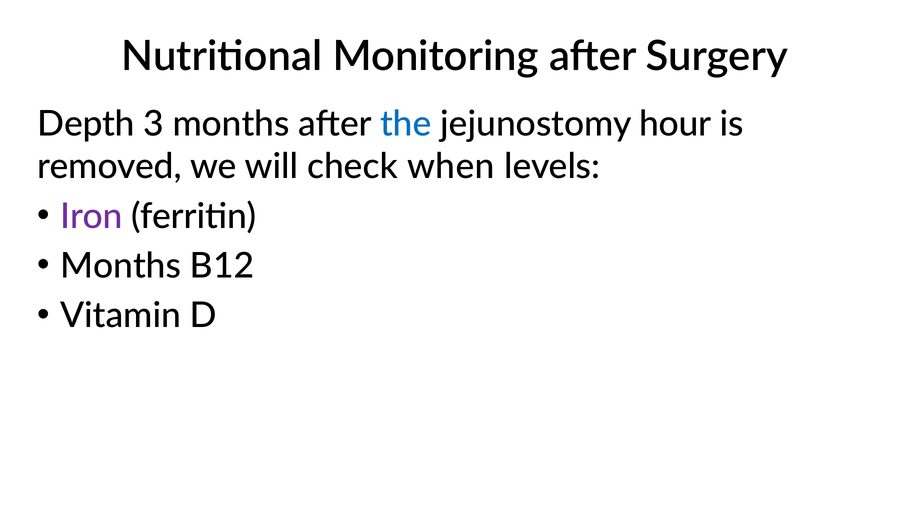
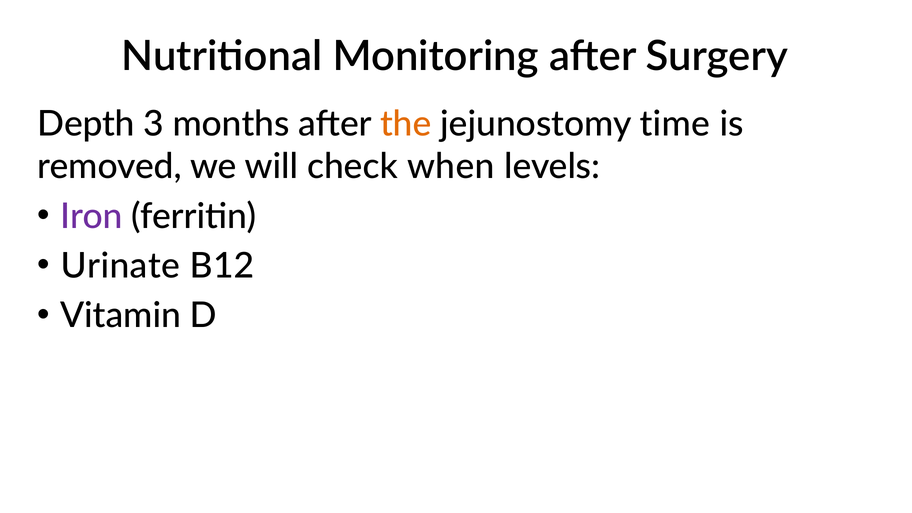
the colour: blue -> orange (406, 124)
hour: hour -> time (675, 124)
Months: Months -> Urinate (121, 266)
